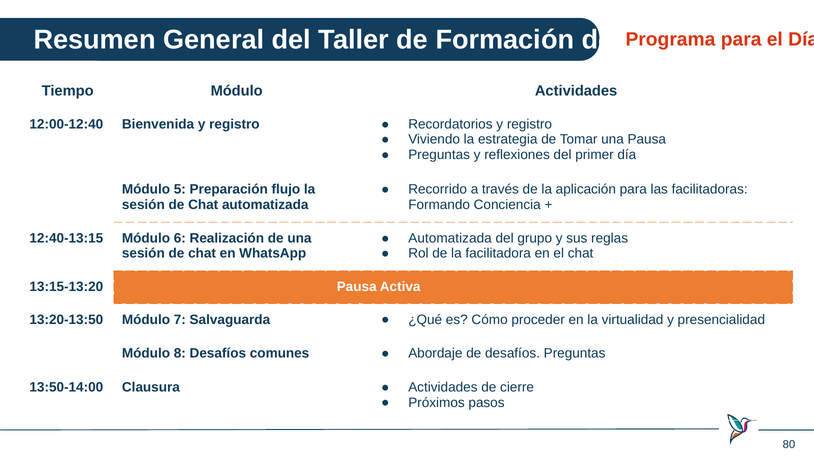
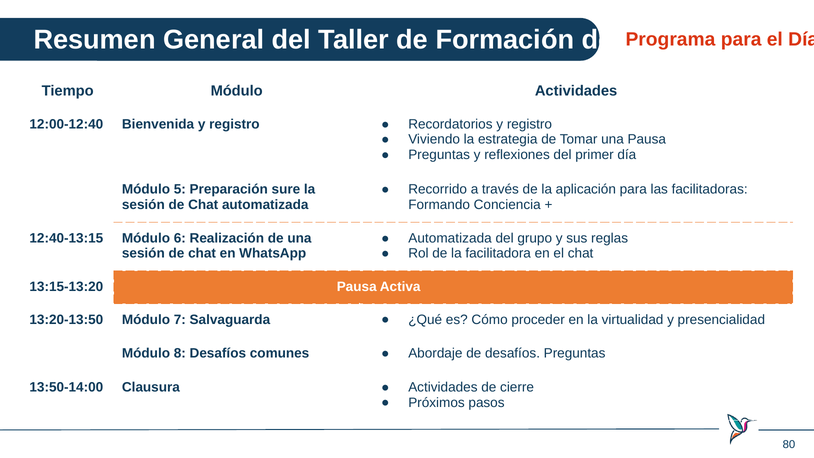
flujo: flujo -> sure (286, 189)
